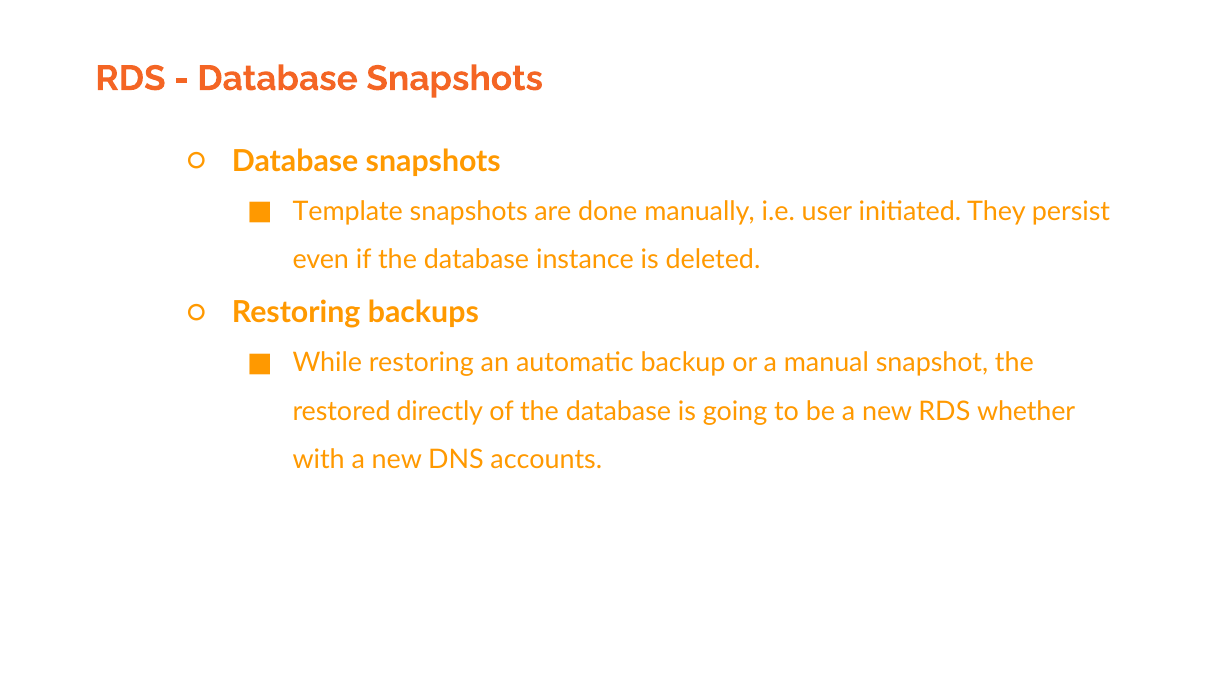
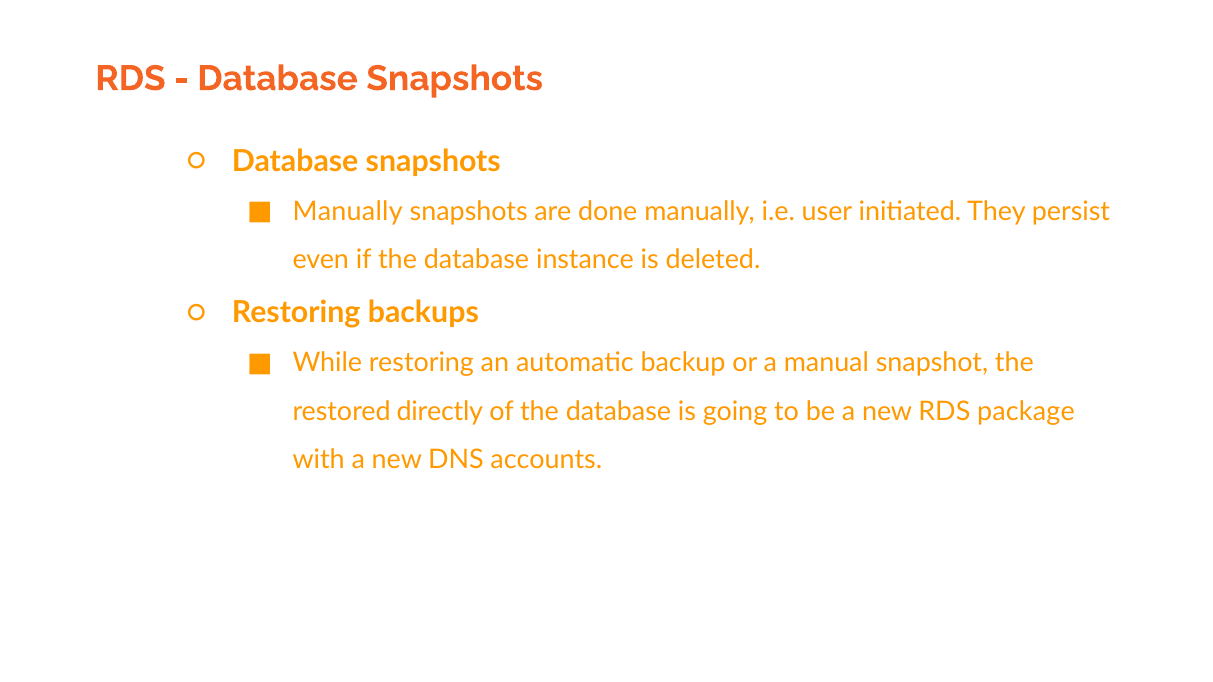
Template: Template -> Manually (348, 211)
whether: whether -> package (1026, 411)
